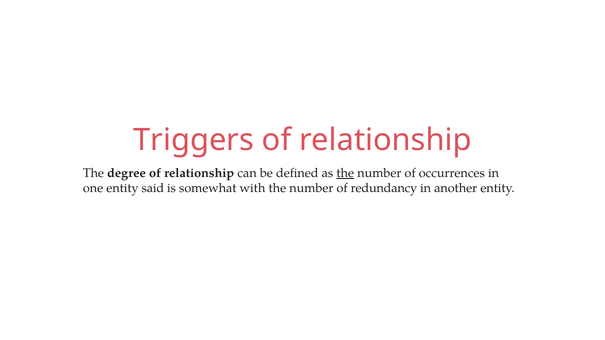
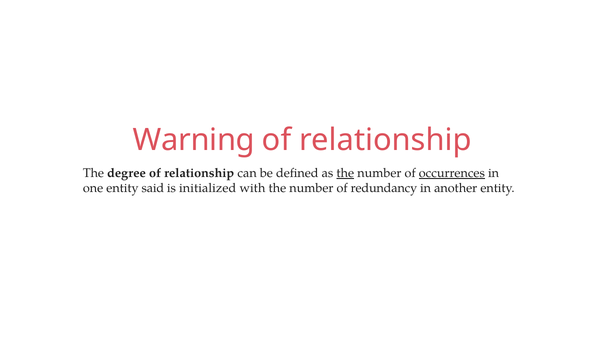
Triggers: Triggers -> Warning (194, 140)
occurrences underline: none -> present (452, 173)
somewhat: somewhat -> initialized (208, 188)
